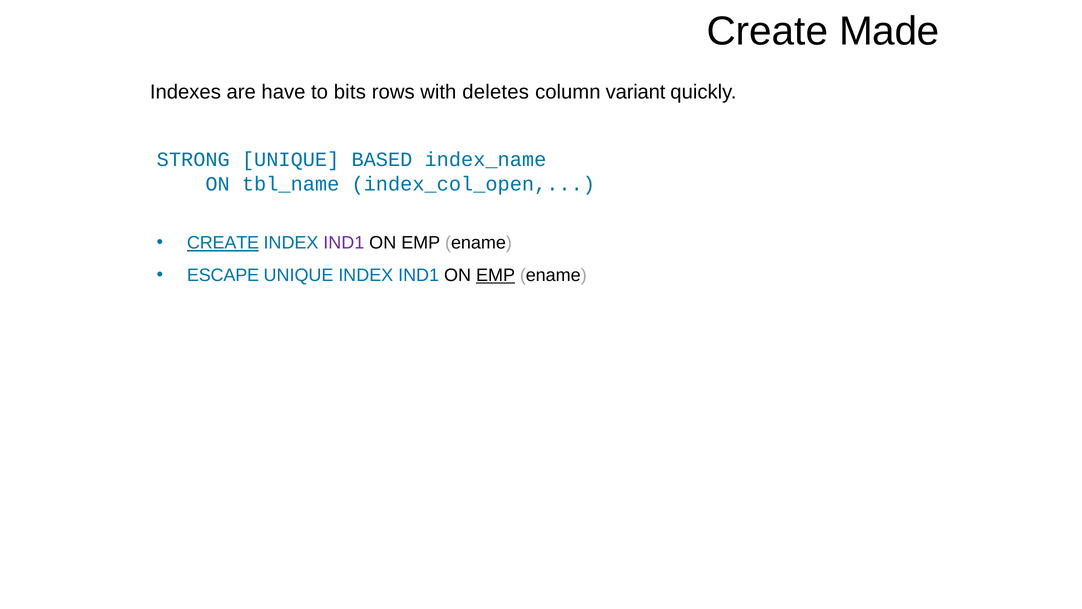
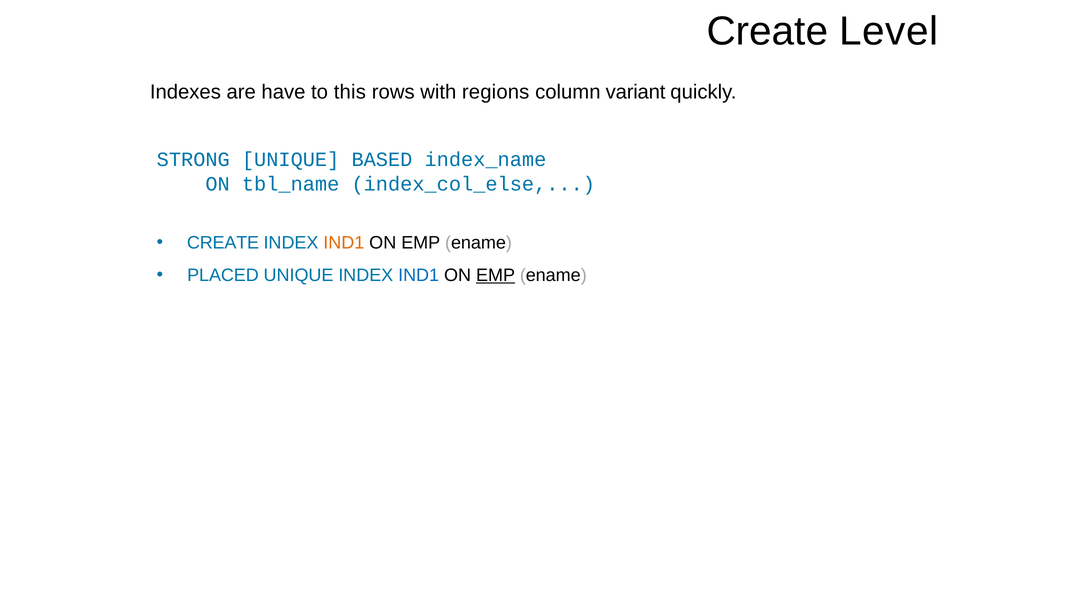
Made: Made -> Level (889, 31)
bits: bits -> this (350, 92)
deletes: deletes -> regions (496, 92)
index_col_open: index_col_open -> index_col_else (473, 184)
CREATE underline: present -> none (223, 243)
IND1 colour: purple -> orange (344, 243)
ESCAPE: ESCAPE -> PLACED (223, 275)
